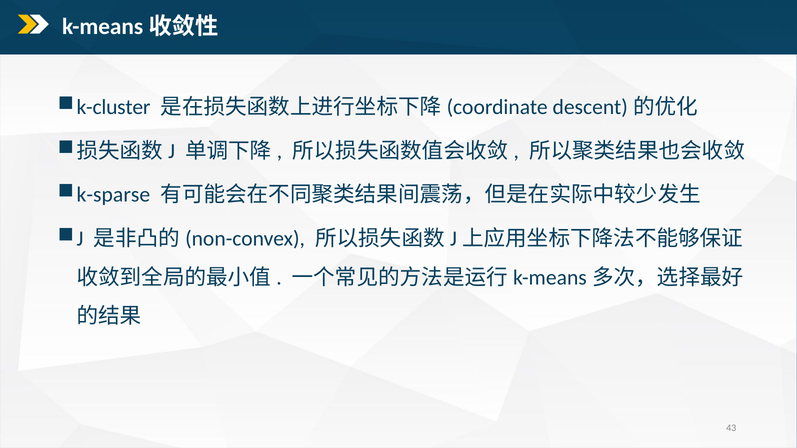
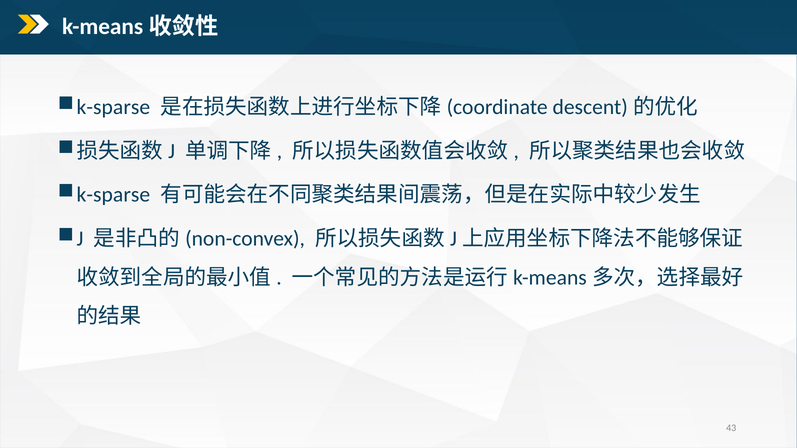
k-cluster: k-cluster -> k-sparse (113, 107)
